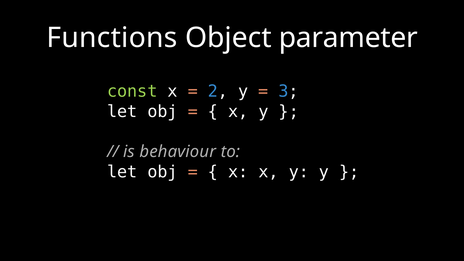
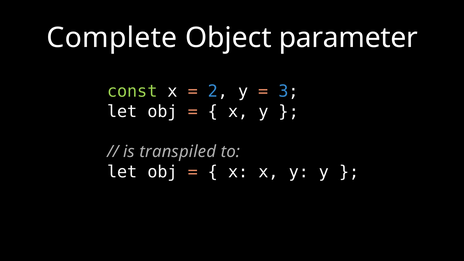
Functions: Functions -> Complete (112, 38)
behaviour: behaviour -> transpiled (178, 152)
